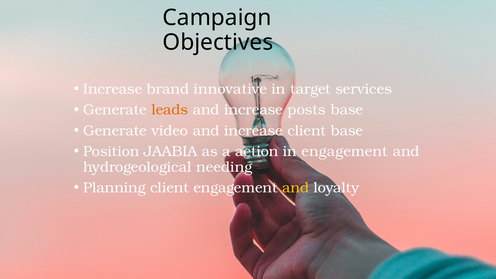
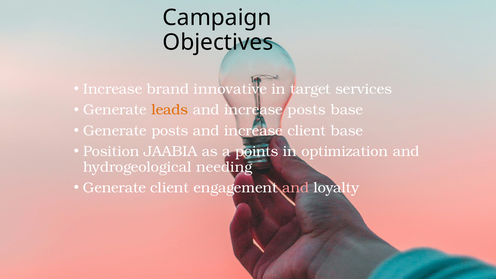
Generate video: video -> posts (170, 131)
action: action -> points (257, 151)
in engagement: engagement -> optimization (345, 151)
Planning: Planning -> Generate (114, 188)
and colour: yellow -> pink (296, 188)
